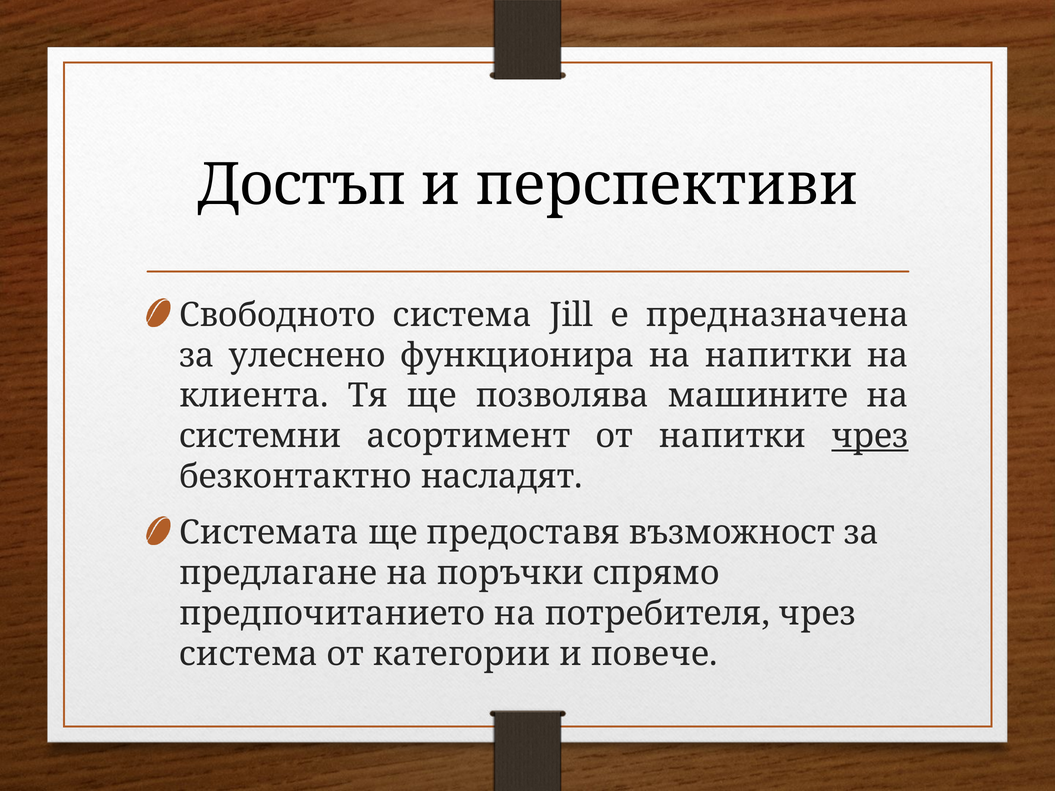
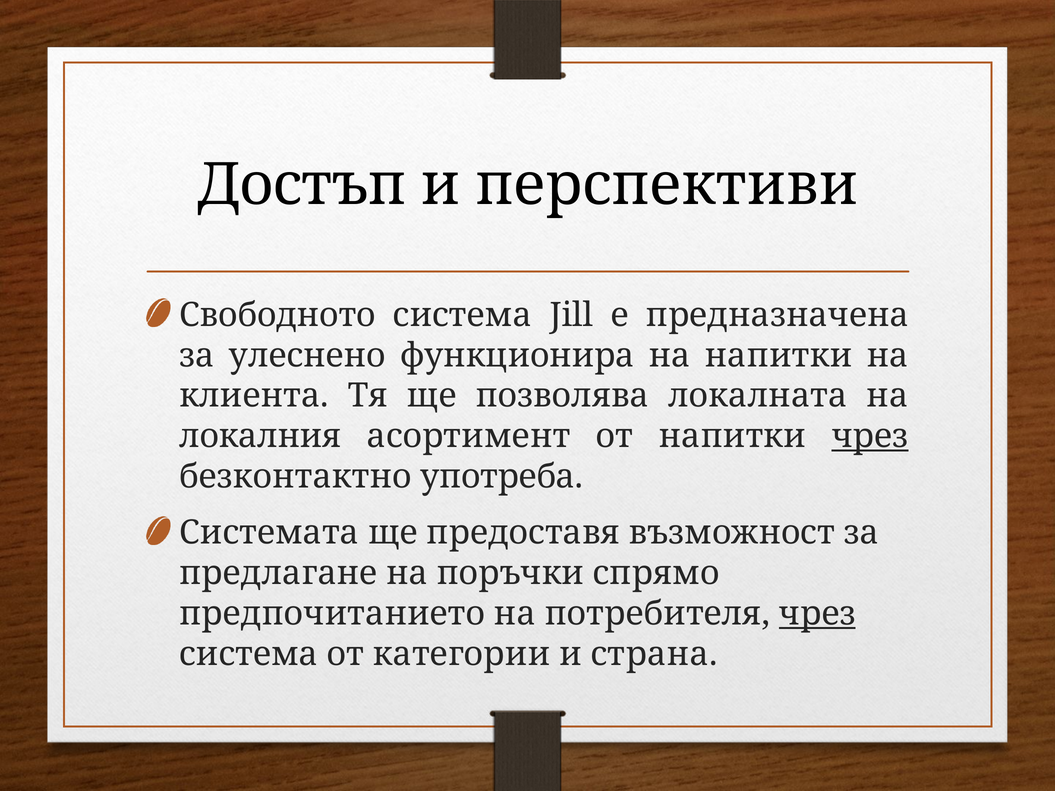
машините: машините -> локалната (758, 396)
системни: системни -> локалния (260, 436)
насладят: насладят -> употреба (502, 477)
чрез underline: none -> present (817, 614)
повече: повече -> страна (654, 654)
